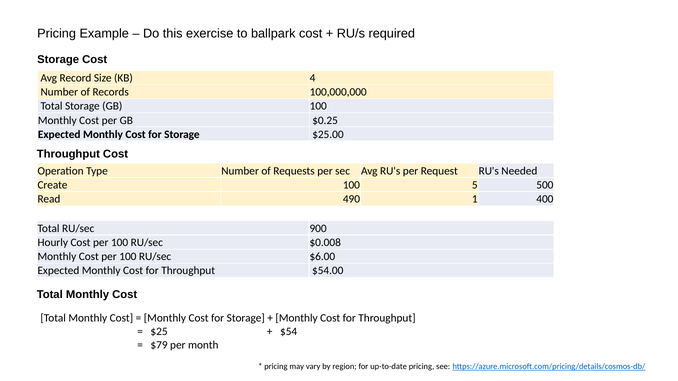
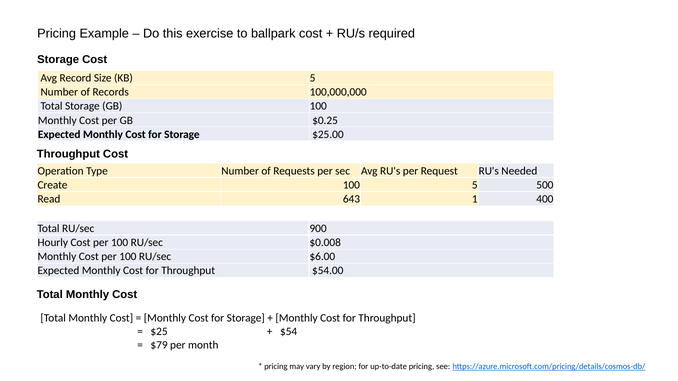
KB 4: 4 -> 5 (313, 78)
490: 490 -> 643 (351, 199)
